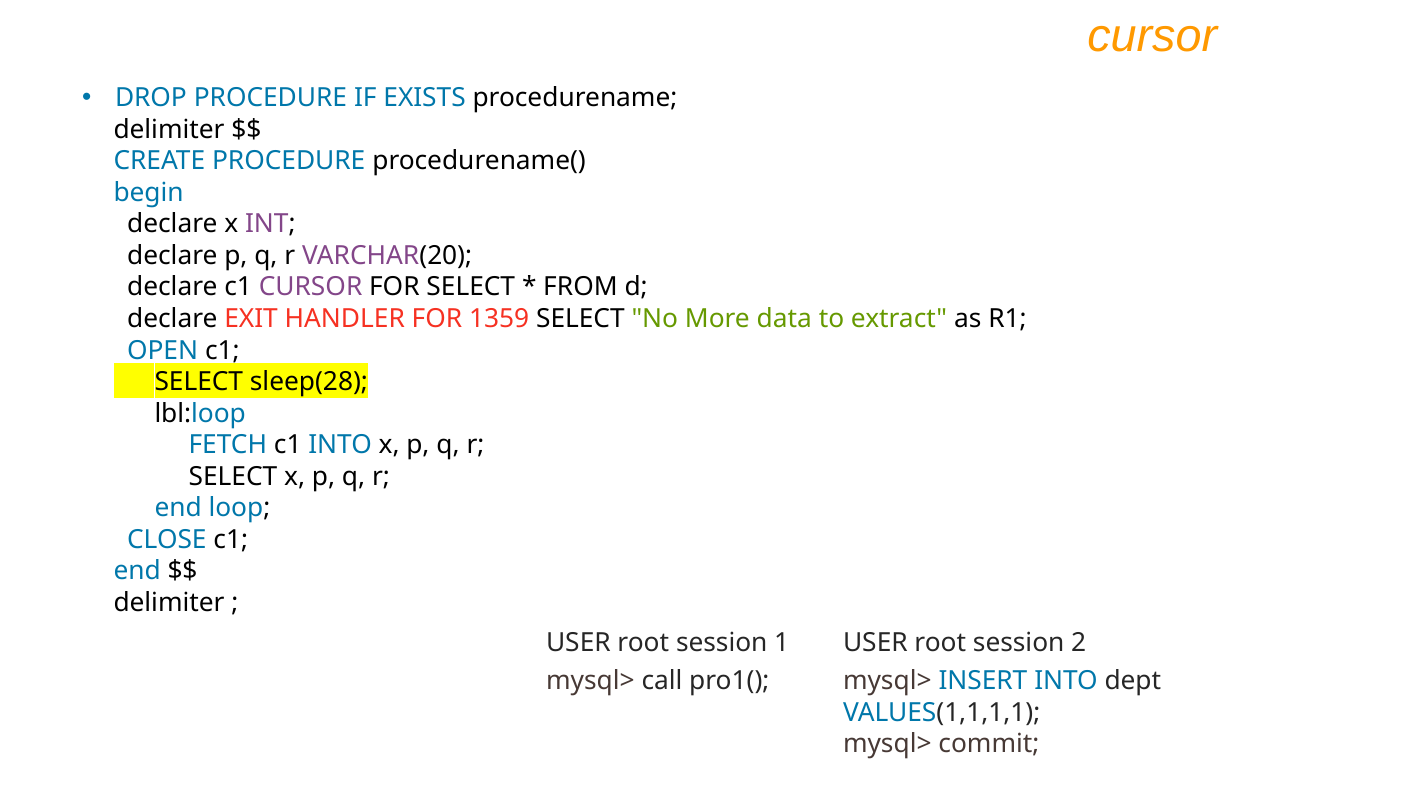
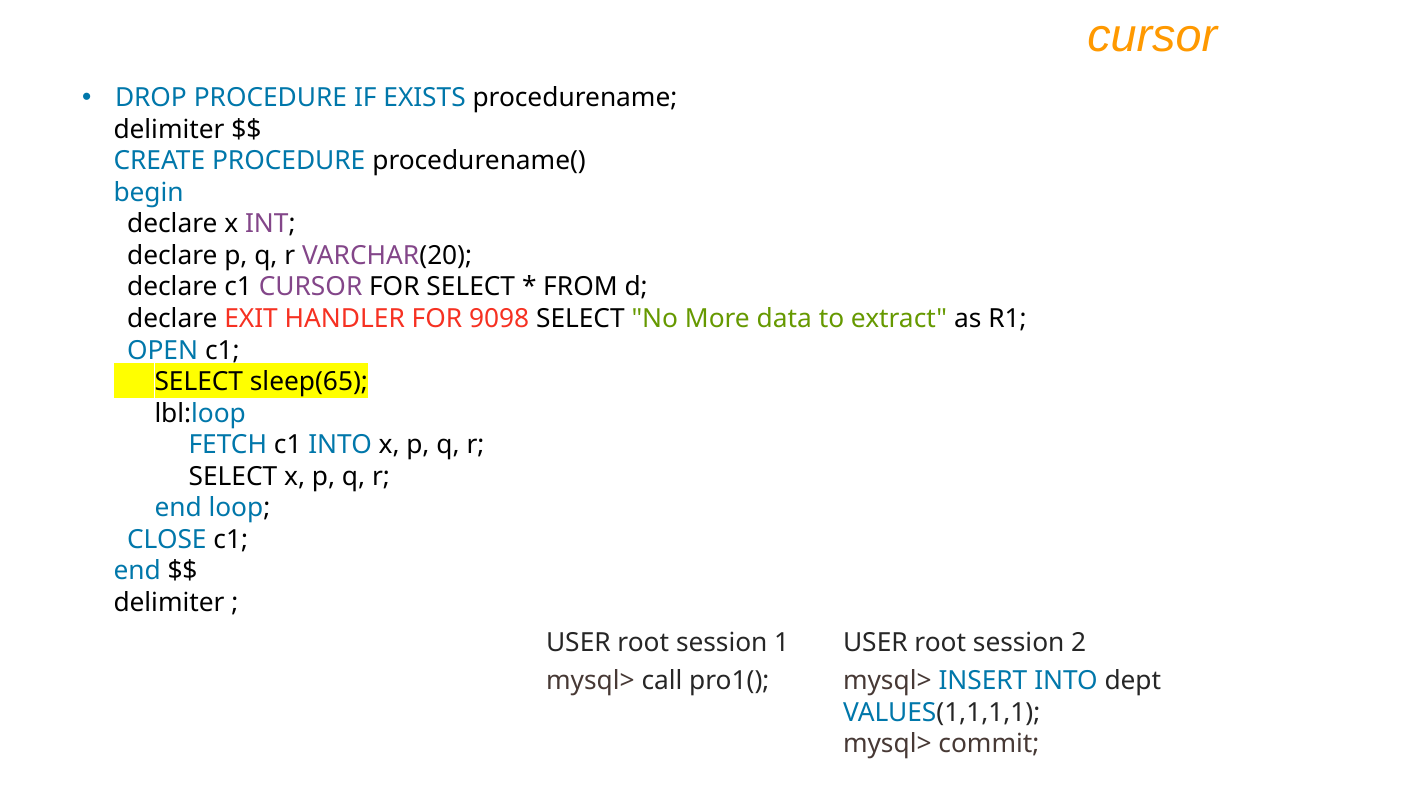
1359: 1359 -> 9098 (499, 319)
sleep(28: sleep(28 -> sleep(65 (309, 382)
